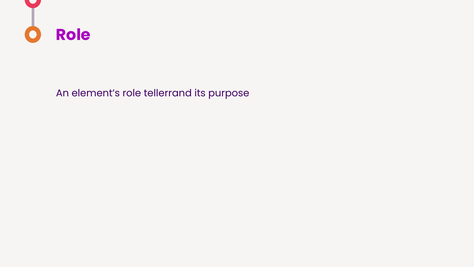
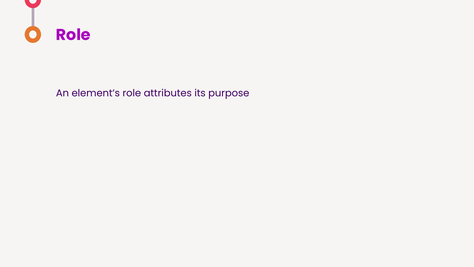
tellerrand: tellerrand -> attributes (168, 93)
